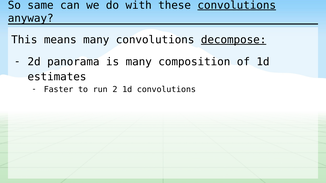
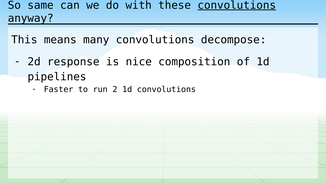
decompose underline: present -> none (234, 40)
panorama: panorama -> response (73, 62)
is many: many -> nice (139, 62)
estimates: estimates -> pipelines (57, 77)
